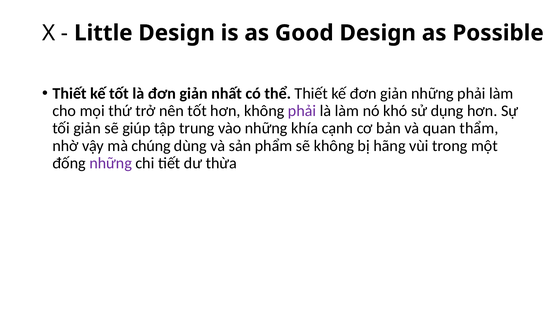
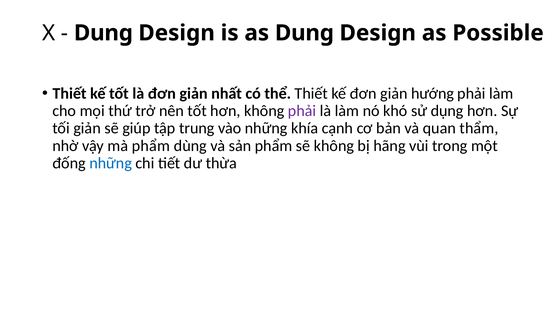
Little: Little -> Dung (103, 33)
as Good: Good -> Dung (304, 33)
giản những: những -> hướng (432, 93)
mà chúng: chúng -> phẩm (151, 146)
những colour: purple -> blue (111, 163)
